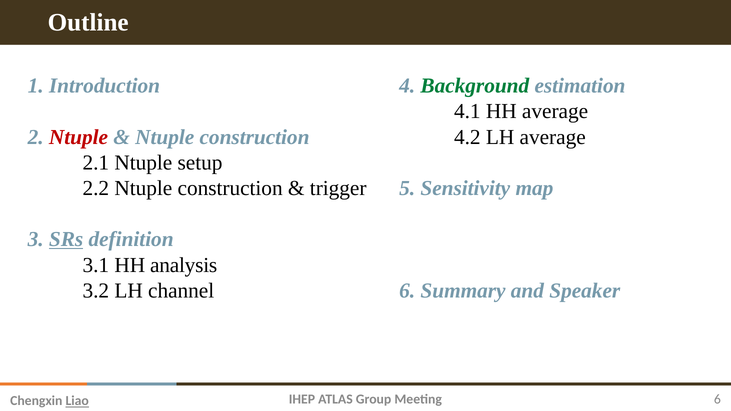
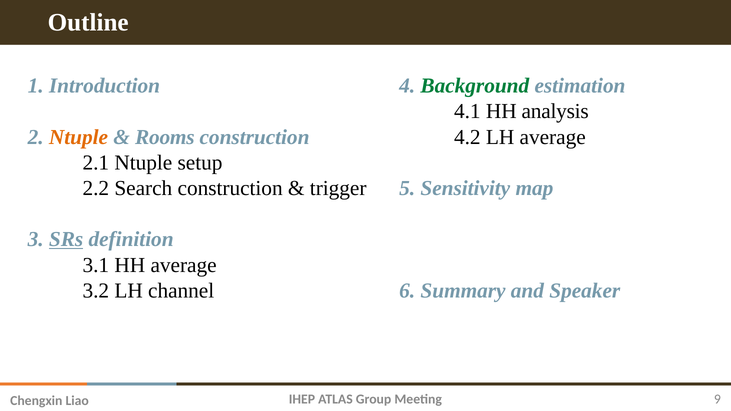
HH average: average -> analysis (555, 112)
Ntuple colour: red -> orange (79, 137)
Ntuple: Ntuple -> Rooms (165, 137)
2.2 Ntuple: Ntuple -> Search (143, 188)
HH analysis: analysis -> average (184, 265)
Meeting 6: 6 -> 9 (717, 399)
Liao underline: present -> none (77, 401)
